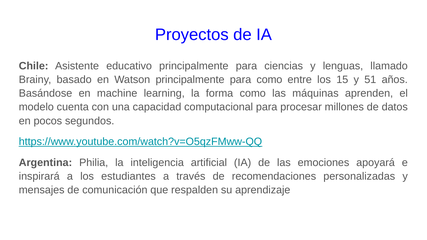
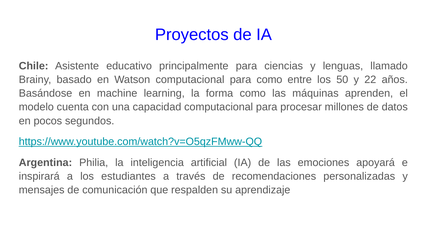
Watson principalmente: principalmente -> computacional (190, 80)
15: 15 -> 50 (342, 80)
51: 51 -> 22 (370, 80)
